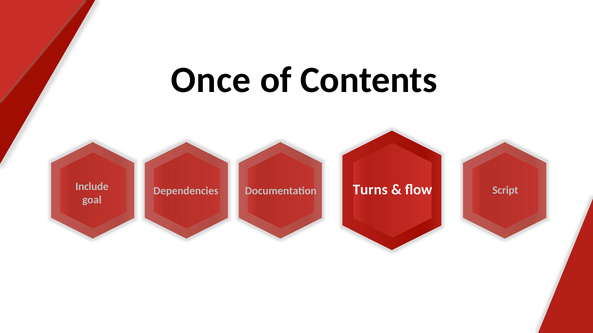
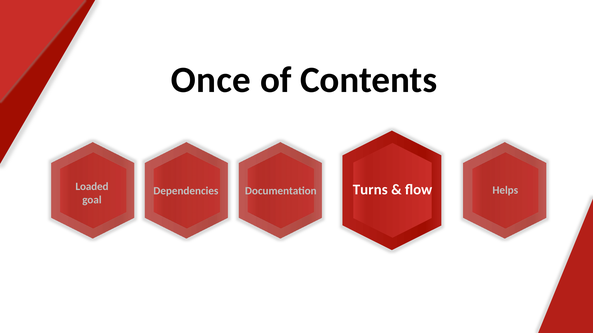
Include: Include -> Loaded (92, 187)
Script: Script -> Helps (505, 191)
